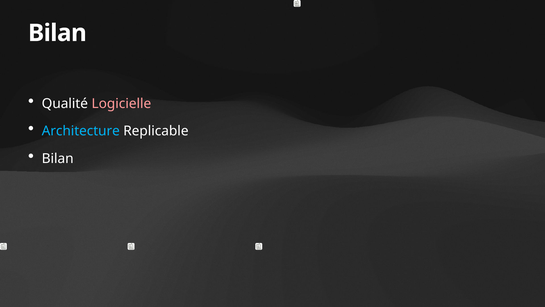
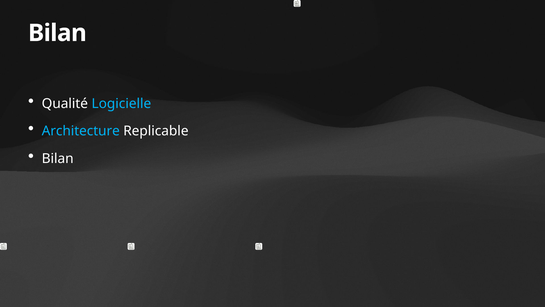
Logicielle colour: pink -> light blue (121, 103)
